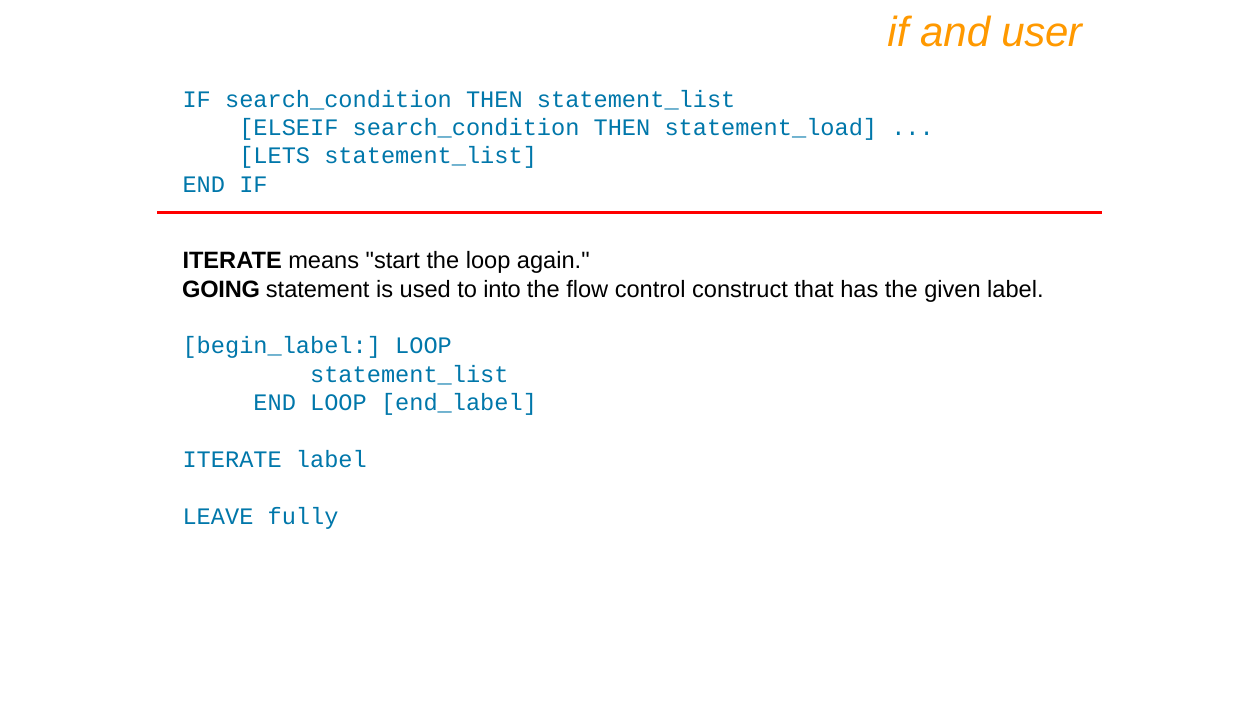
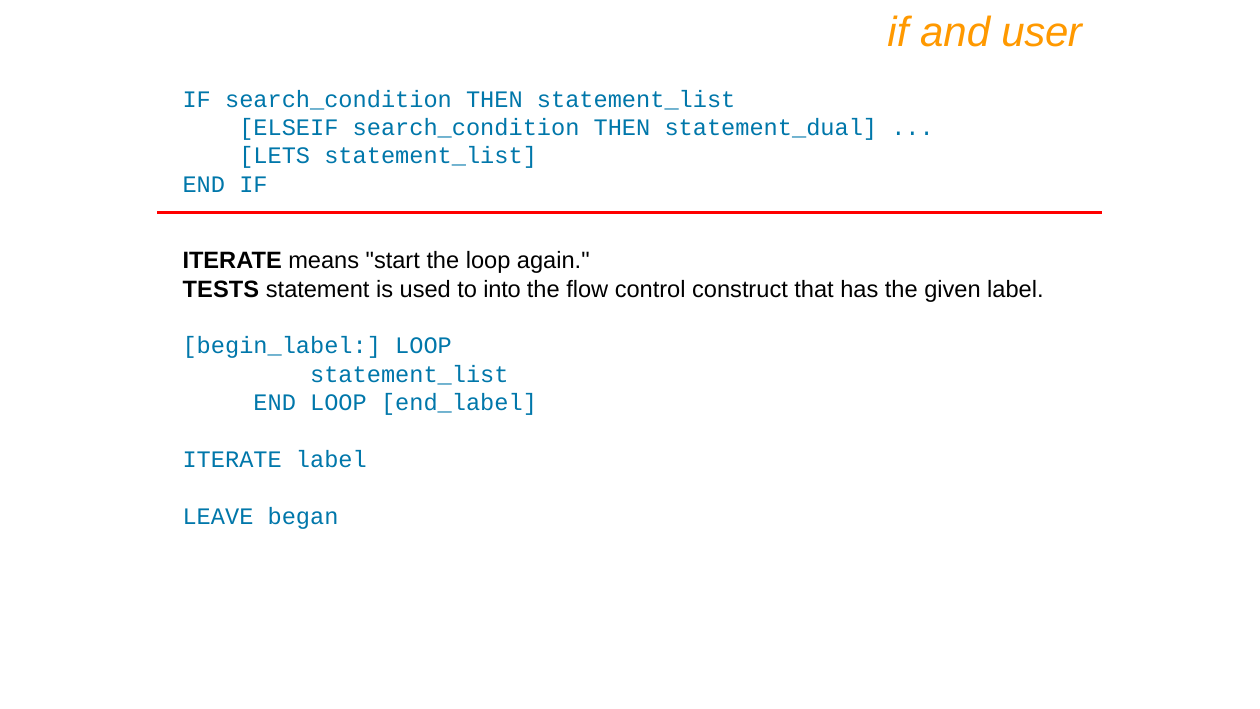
statement_load: statement_load -> statement_dual (771, 128)
GOING: GOING -> TESTS (221, 289)
fully: fully -> began (303, 516)
